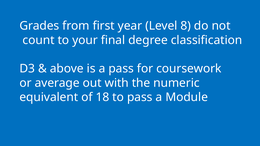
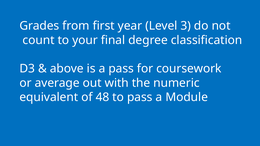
8: 8 -> 3 (186, 26)
18: 18 -> 48 (102, 97)
